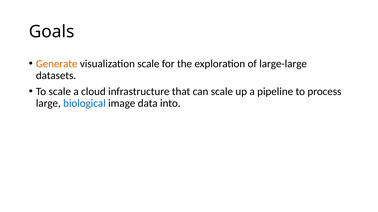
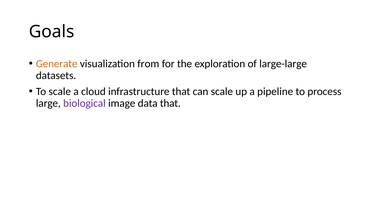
visualization scale: scale -> from (148, 64)
biological colour: blue -> purple (84, 104)
data into: into -> that (170, 104)
